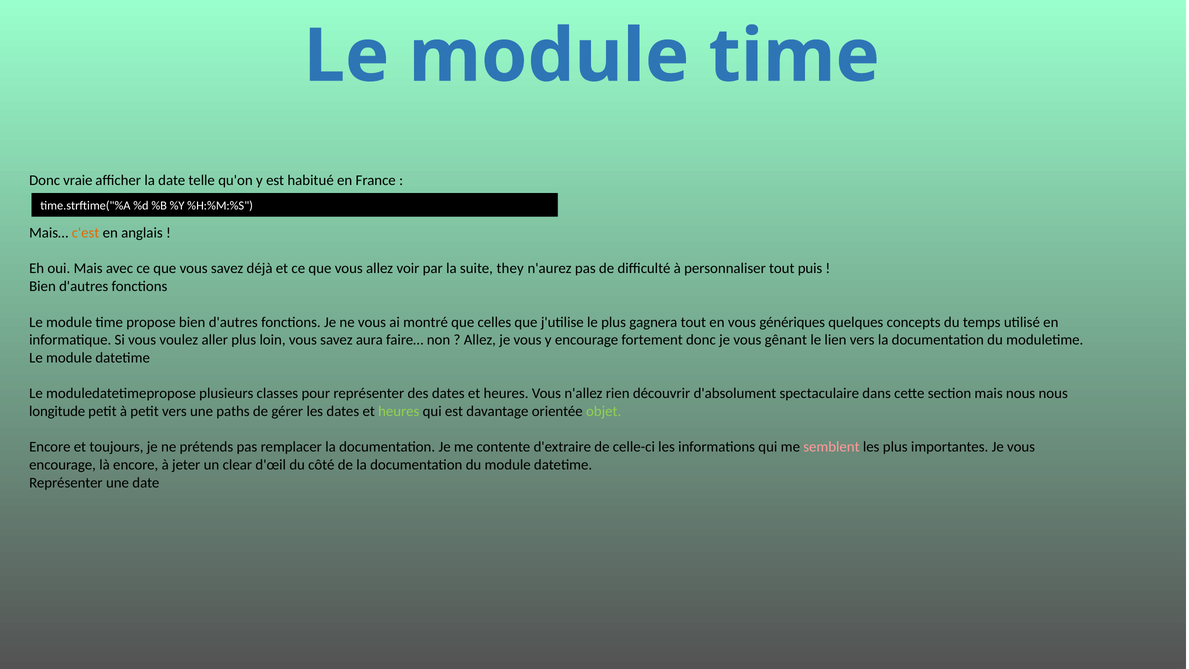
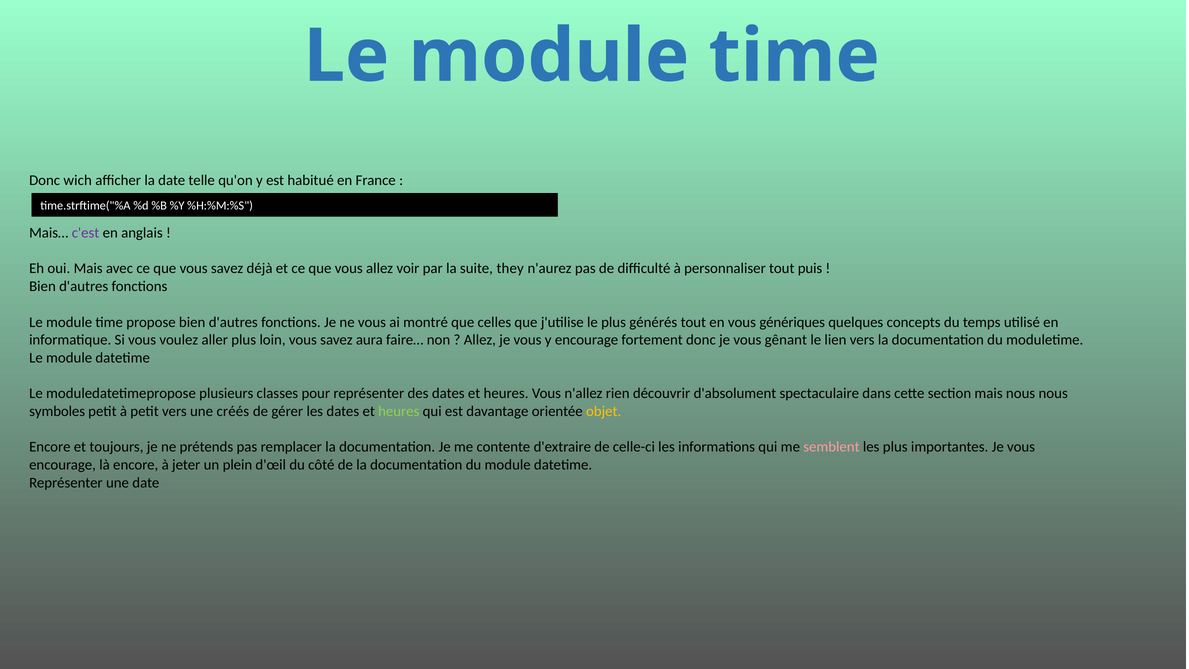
vraie: vraie -> wich (78, 180)
c'est colour: orange -> purple (86, 233)
gagnera: gagnera -> générés (653, 322)
longitude: longitude -> symboles (57, 411)
paths: paths -> créés (233, 411)
objet colour: light green -> yellow (604, 411)
clear: clear -> plein (237, 465)
